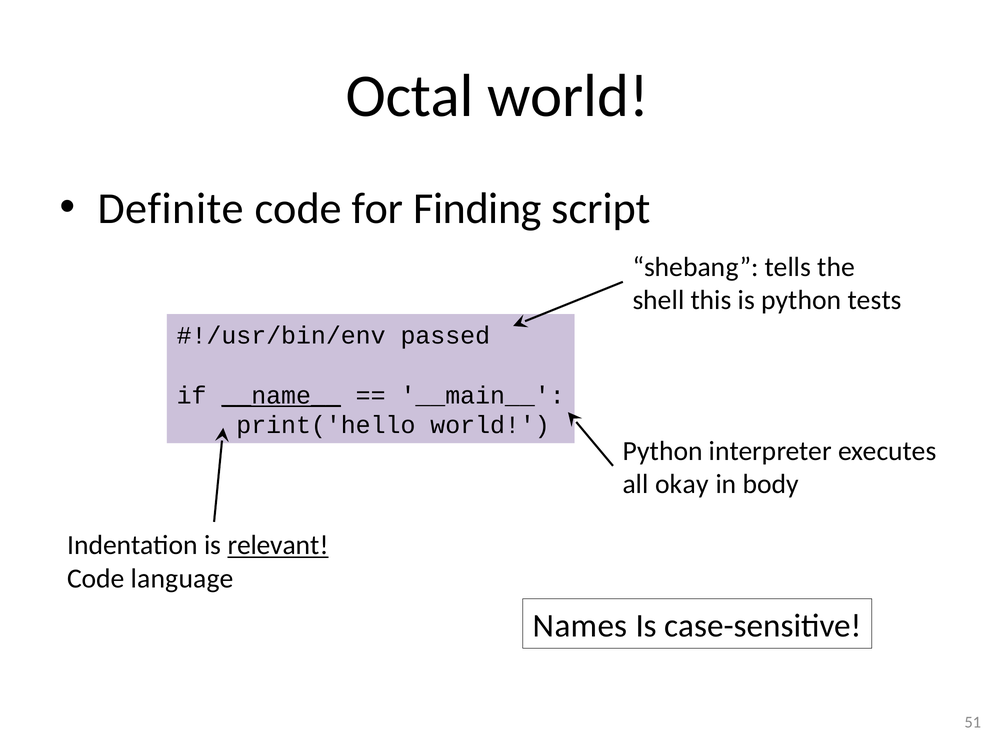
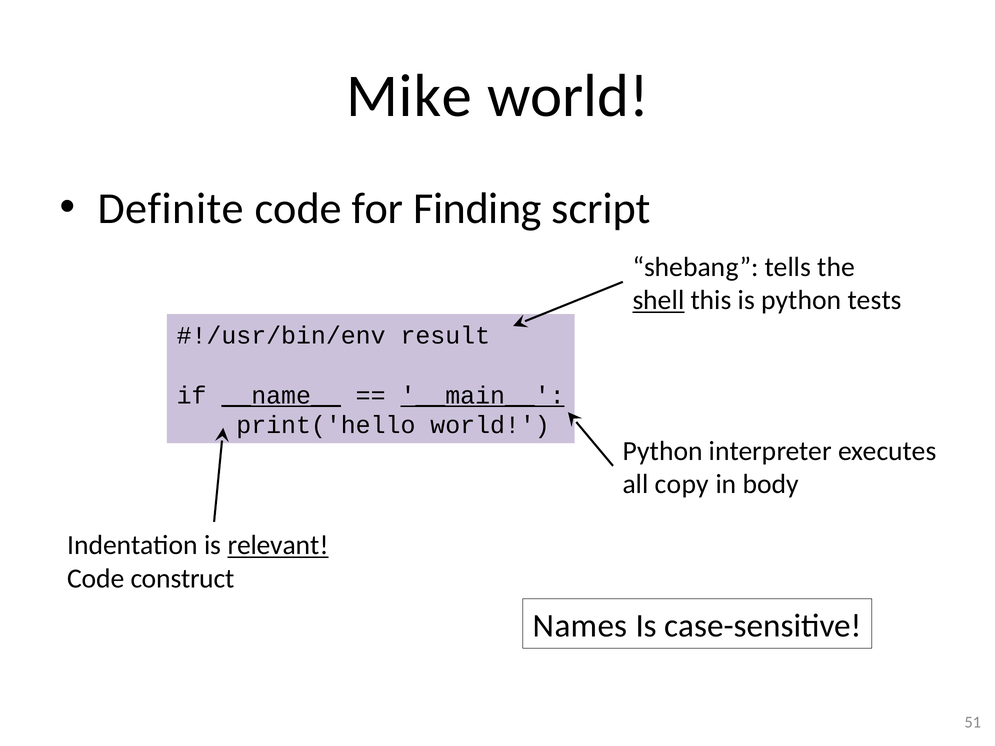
Octal: Octal -> Mike (409, 96)
shell underline: none -> present (659, 300)
passed: passed -> result (445, 336)
__main__ underline: none -> present (483, 395)
okay: okay -> copy (682, 485)
language: language -> construct (182, 579)
